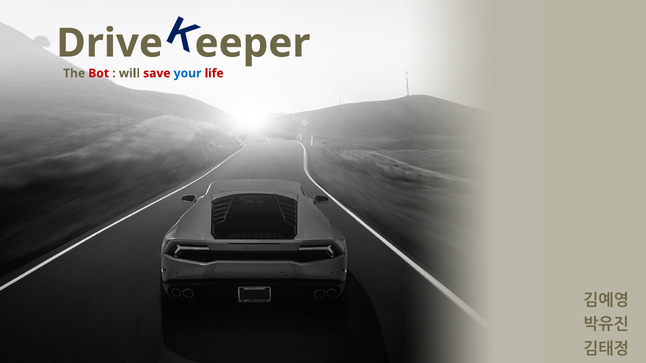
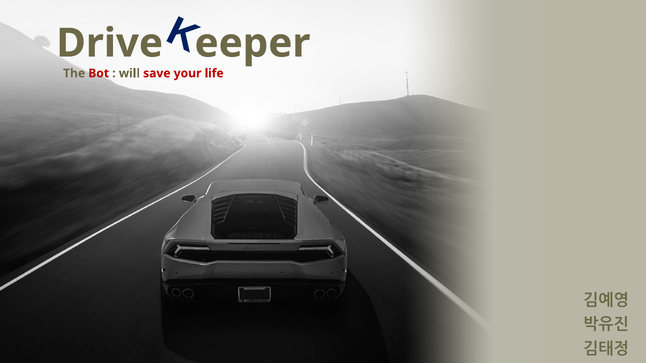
your colour: blue -> red (188, 73)
